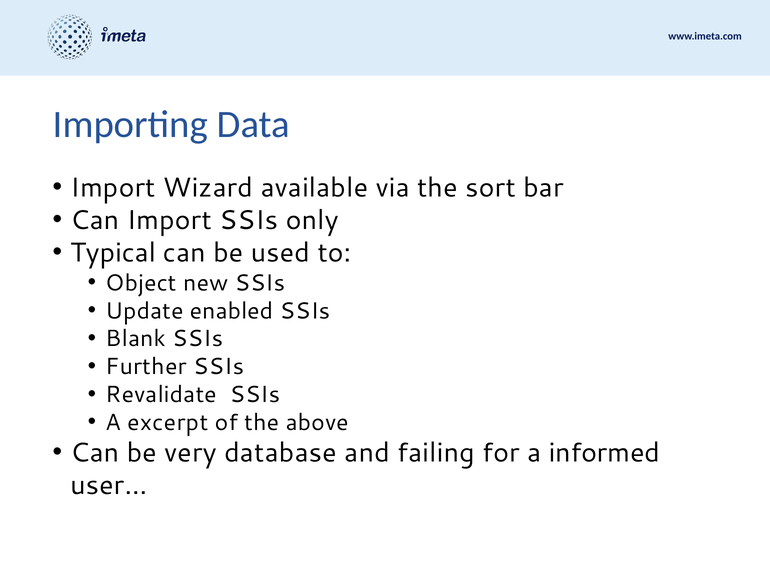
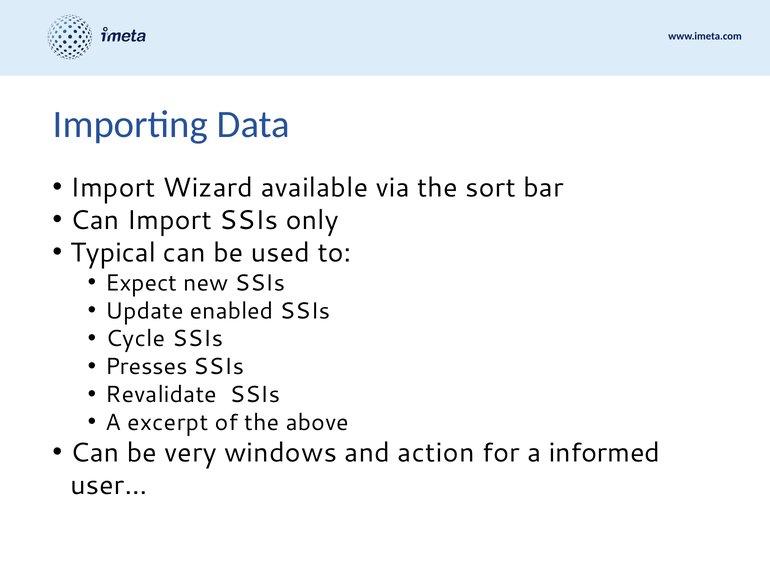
Object: Object -> Expect (141, 283)
Blank: Blank -> Cycle (136, 339)
Further: Further -> Presses (146, 367)
database: database -> windows (281, 453)
failing: failing -> action (436, 453)
